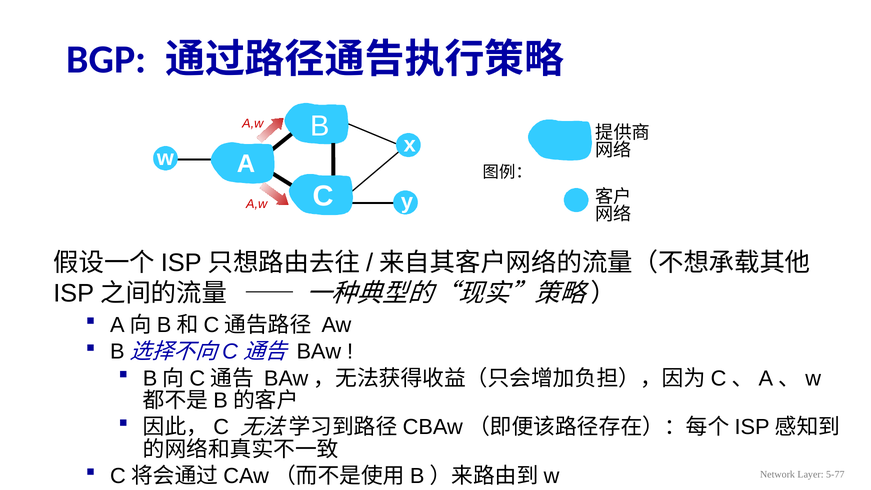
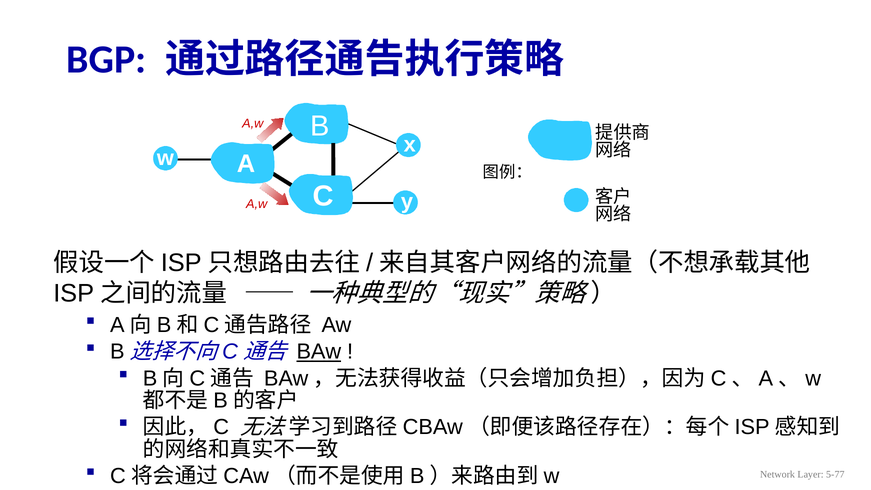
BAw underline: none -> present (319, 352)
